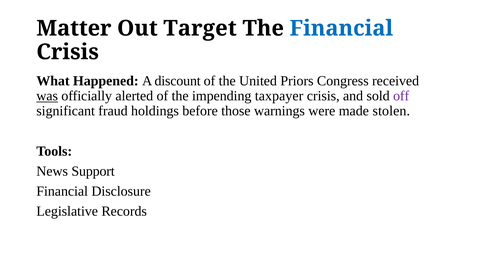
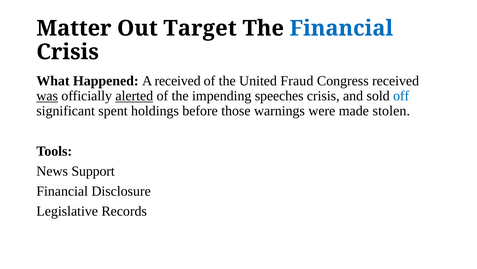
A discount: discount -> received (178, 81)
Priors: Priors -> Fraud (297, 81)
alerted underline: none -> present (134, 96)
taxpayer: taxpayer -> speeches (279, 96)
off colour: purple -> blue (401, 96)
fraud: fraud -> spent (113, 111)
